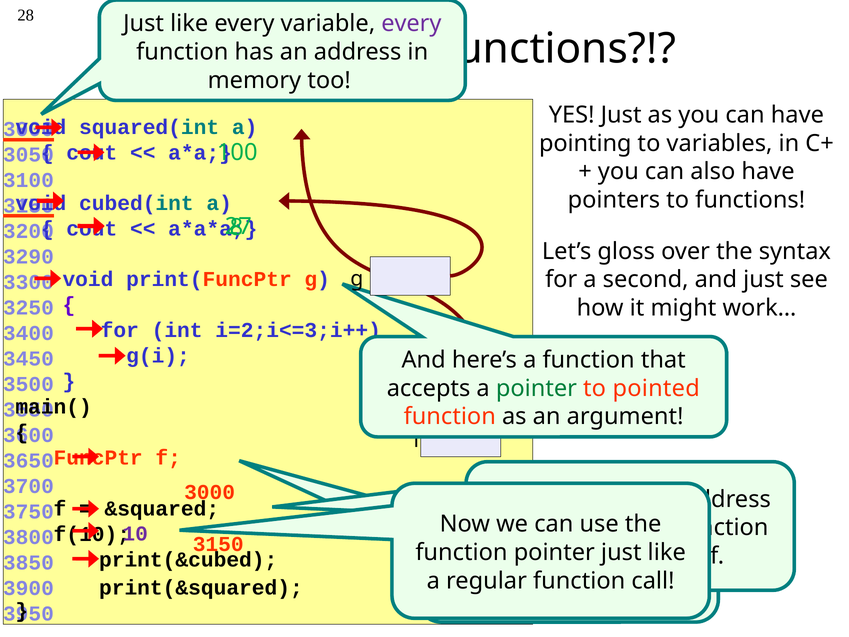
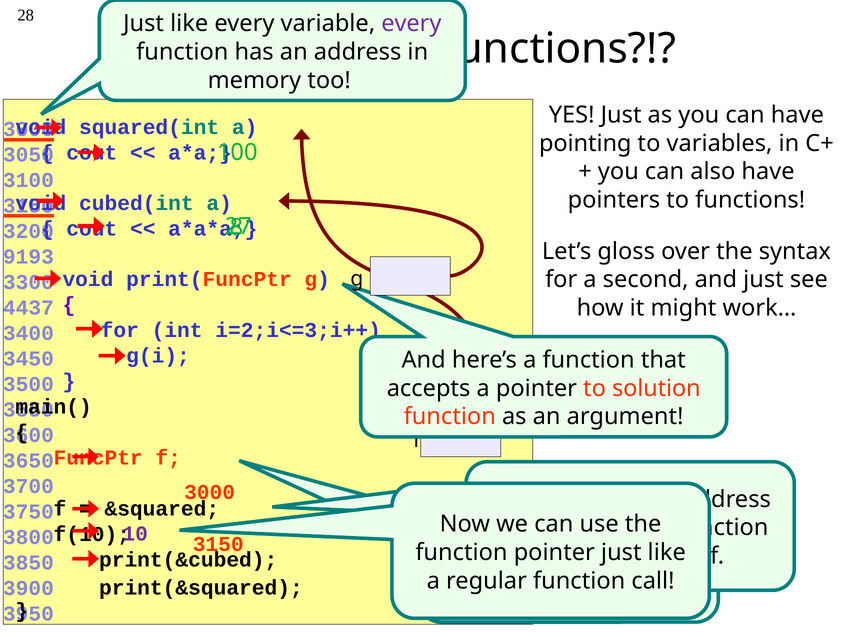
3290: 3290 -> 9193 (28, 257)
3250: 3250 -> 4437 (28, 308)
pointer colour: green -> black (536, 388)
pointed: pointed -> solution (656, 388)
